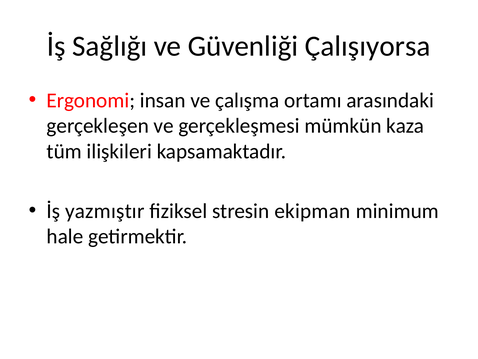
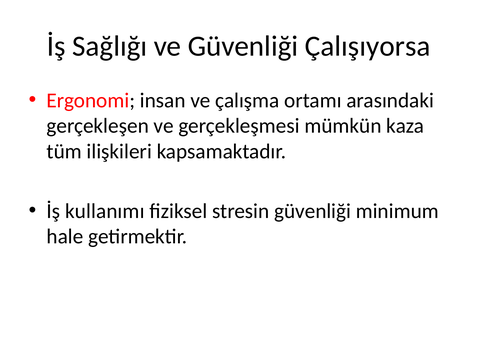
yazmıştır: yazmıştır -> kullanımı (105, 211)
stresin ekipman: ekipman -> güvenliği (313, 211)
